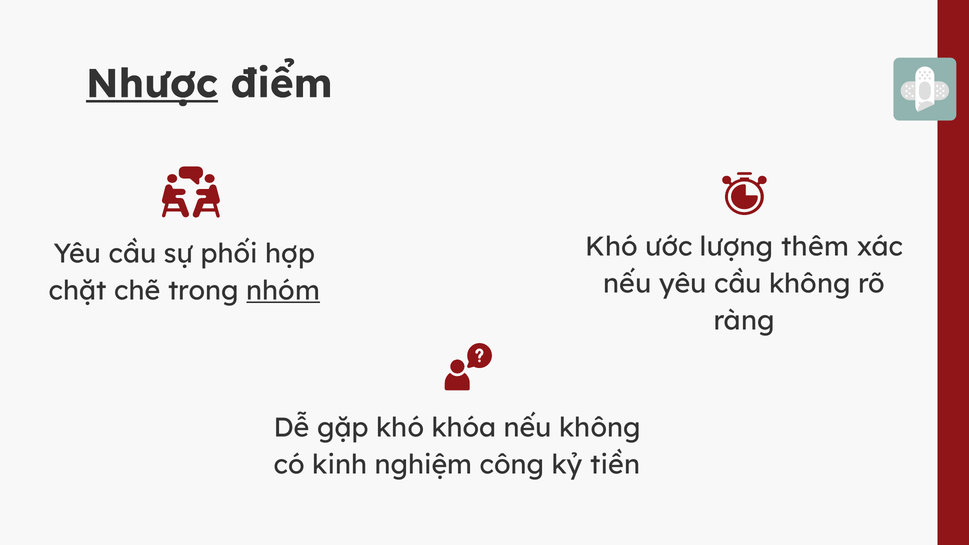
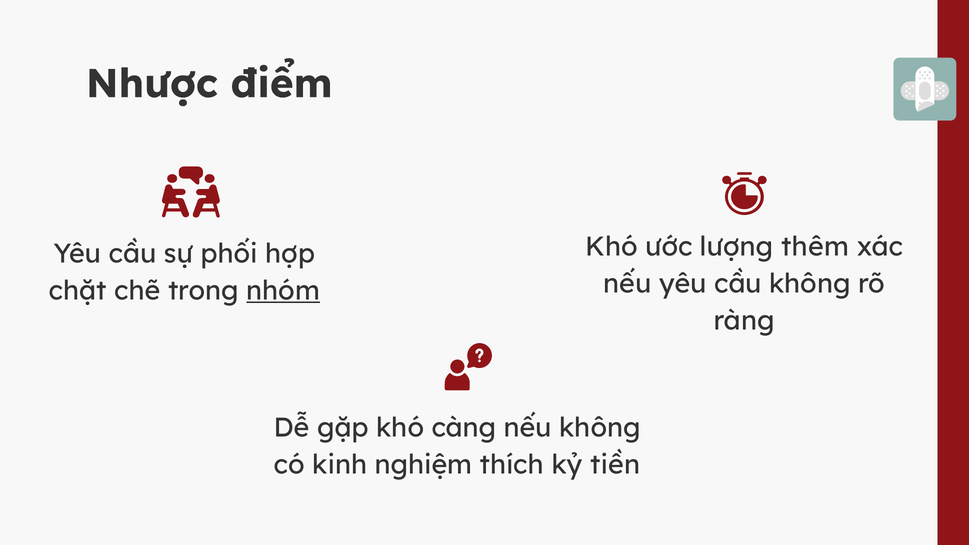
Nhược underline: present -> none (152, 84)
khóa: khóa -> càng (464, 428)
công: công -> thích (512, 465)
